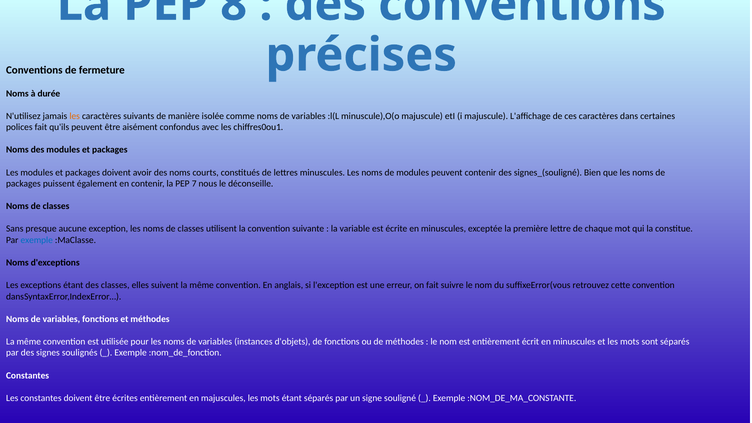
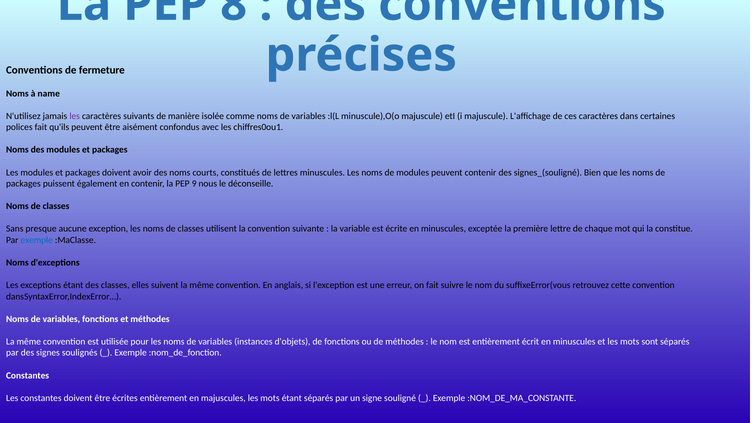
durée: durée -> name (49, 93)
les colour: orange -> purple (75, 116)
7: 7 -> 9 (194, 184)
